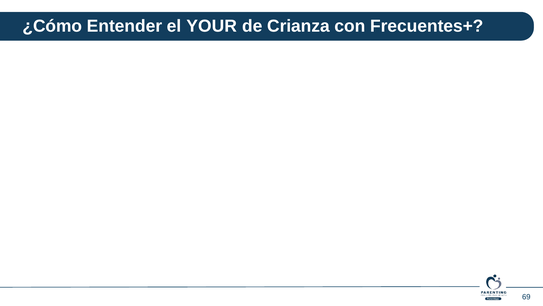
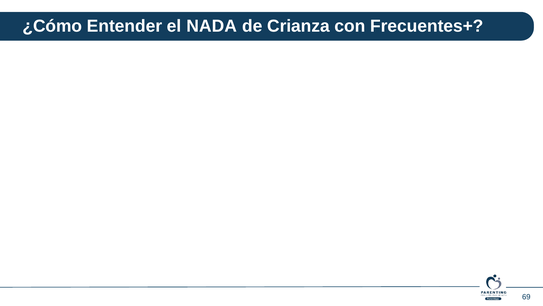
YOUR: YOUR -> NADA (212, 26)
